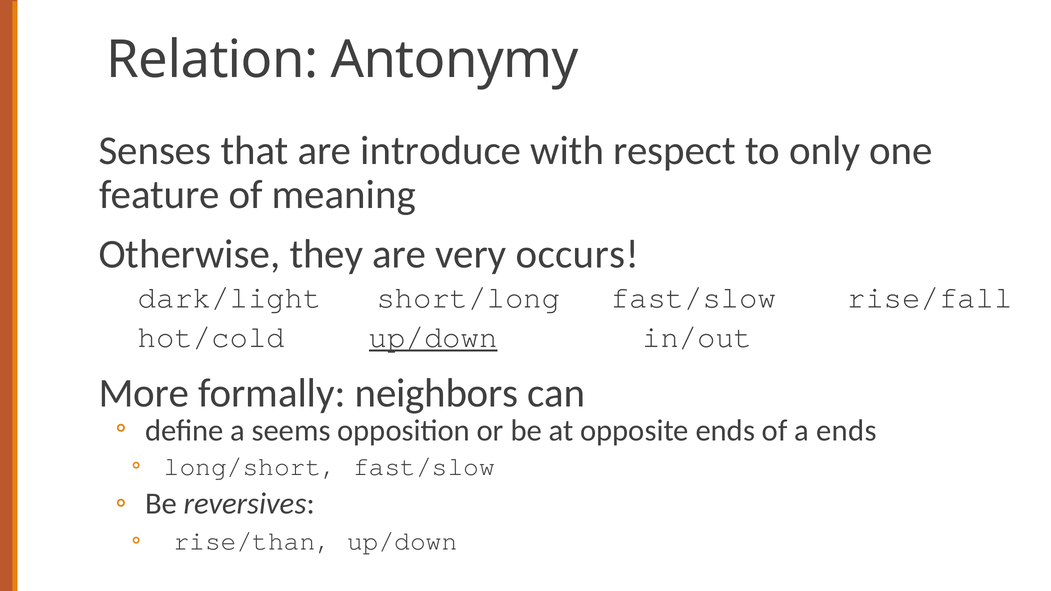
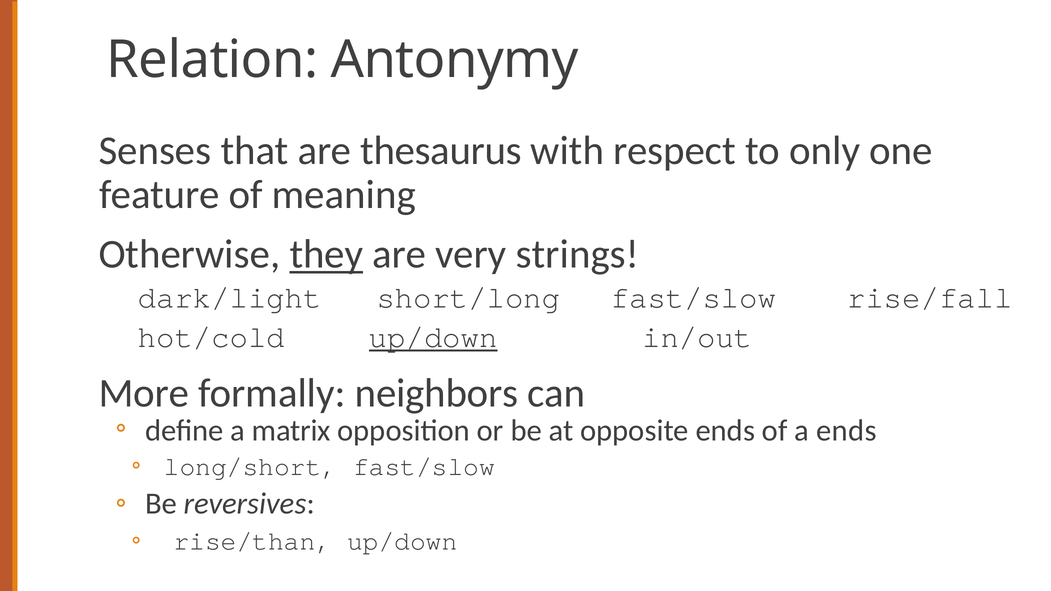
introduce: introduce -> thesaurus (441, 151)
they underline: none -> present (326, 255)
occurs: occurs -> strings (577, 255)
seems: seems -> matrix (291, 431)
